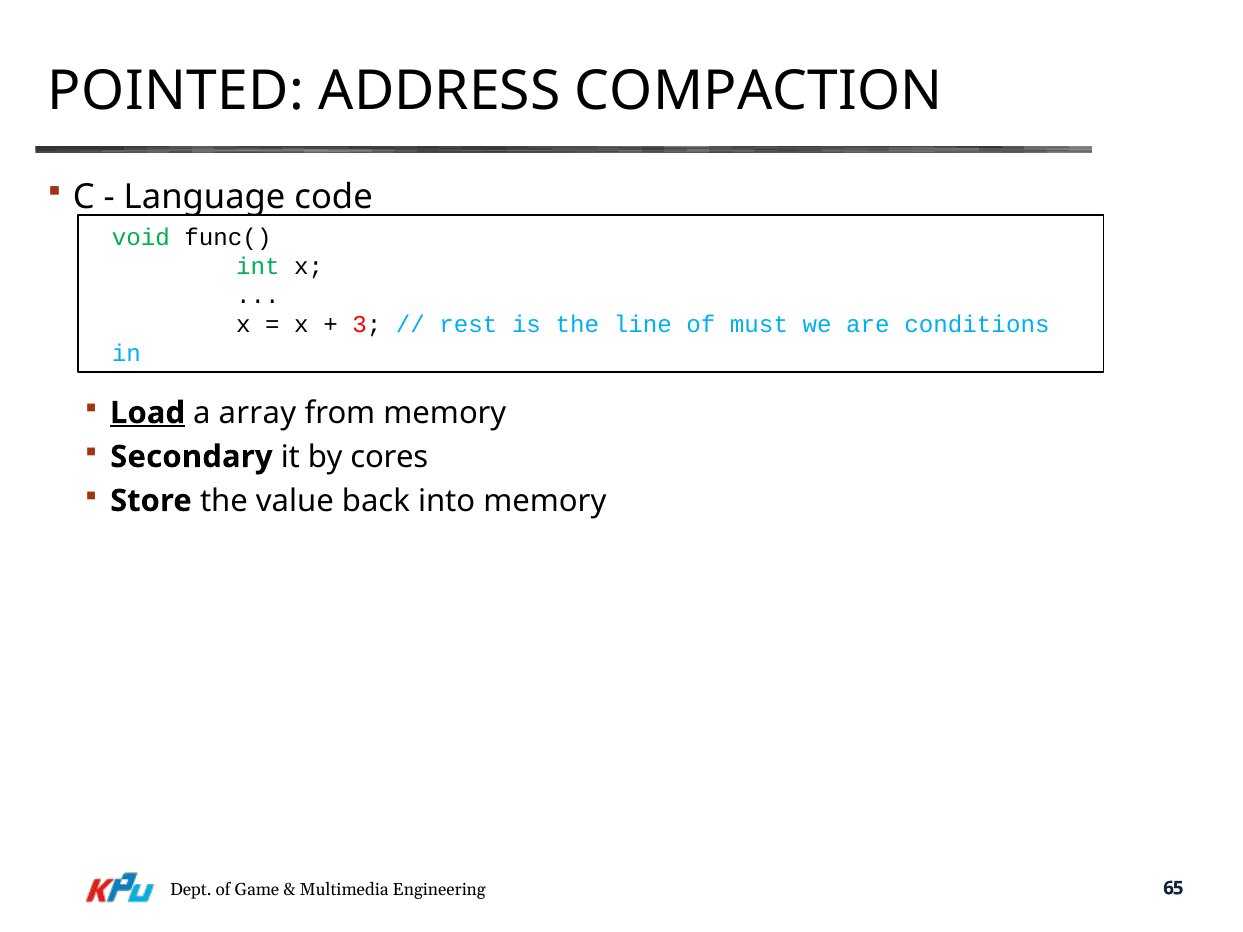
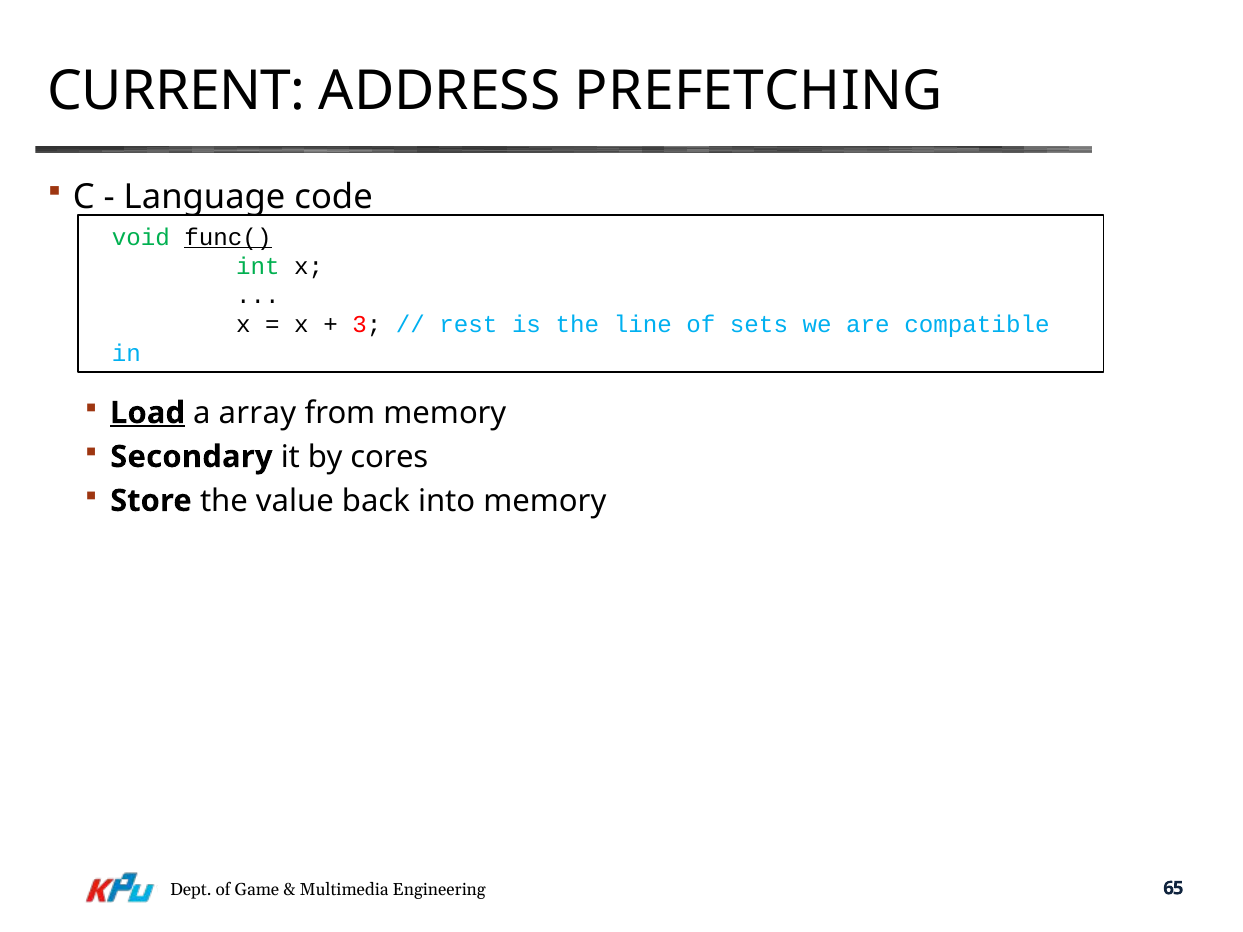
POINTED: POINTED -> CURRENT (176, 91)
COMPACTION: COMPACTION -> PREFETCHING (759, 91)
func( underline: none -> present (228, 237)
must: must -> sets (759, 324)
conditions: conditions -> compatible (977, 324)
